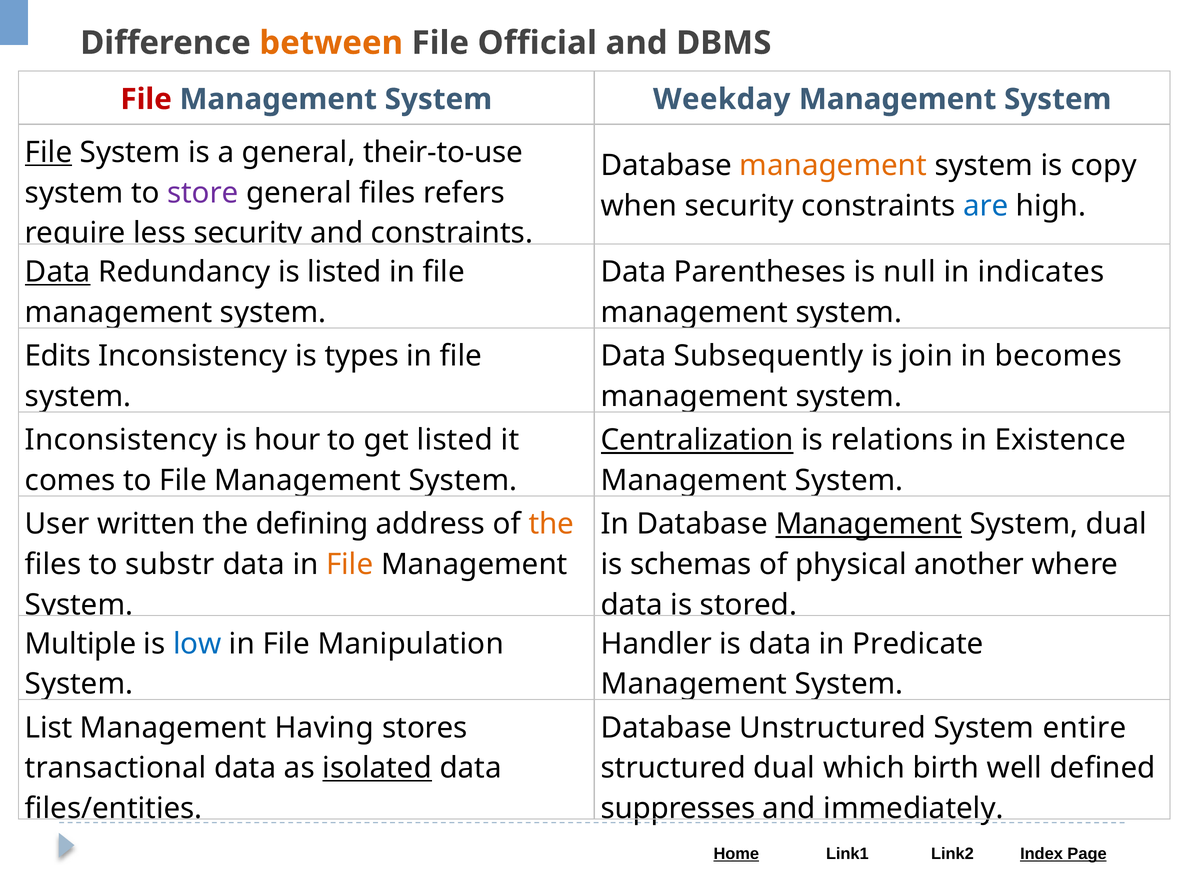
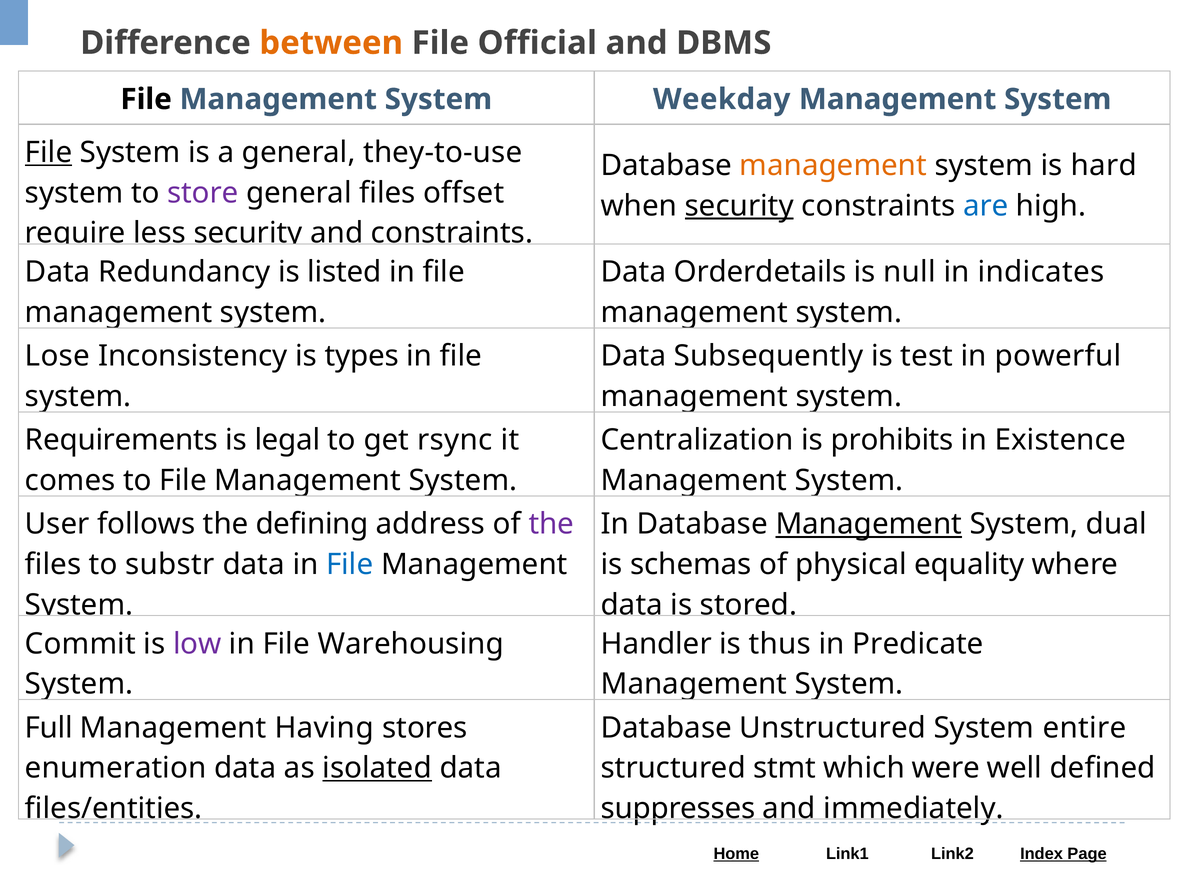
File colour: red -> black (146, 99)
their-to-use: their-to-use -> they-to-use (443, 152)
copy: copy -> hard (1104, 166)
refers: refers -> offset (464, 193)
security underline: none -> present (739, 206)
Data underline: present -> none (58, 272)
Parentheses: Parentheses -> Orderdetails (760, 272)
Edits: Edits -> Lose (58, 356)
join: join -> test (927, 356)
becomes: becomes -> powerful (1058, 356)
Inconsistency: Inconsistency -> Requirements (121, 440)
hour: hour -> legal (287, 440)
get listed: listed -> rsync (455, 440)
Centralization underline: present -> none (697, 440)
relations: relations -> prohibits (892, 440)
written: written -> follows (146, 524)
the colour: orange -> purple (551, 524)
File colour: orange -> blue (350, 564)
another: another -> equality (969, 564)
Multiple: Multiple -> Commit (80, 644)
low colour: blue -> purple (197, 644)
Manipulation: Manipulation -> Warehousing (411, 644)
is data: data -> thus (780, 644)
List: List -> Full (49, 728)
transactional: transactional -> enumeration (116, 768)
structured dual: dual -> stmt (785, 768)
birth: birth -> were (946, 768)
